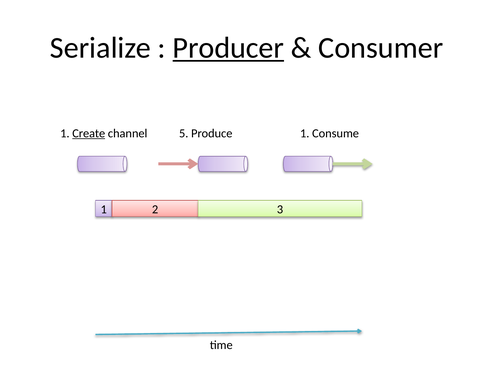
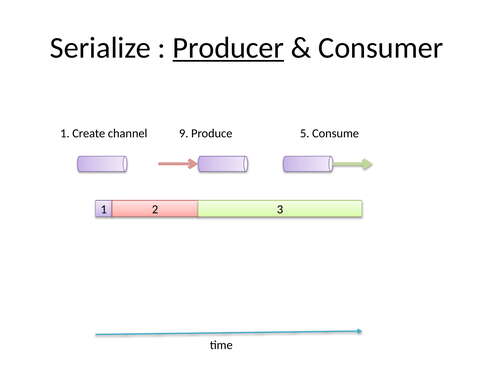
Create underline: present -> none (89, 133)
5: 5 -> 9 (184, 133)
Produce 1: 1 -> 5 (305, 133)
